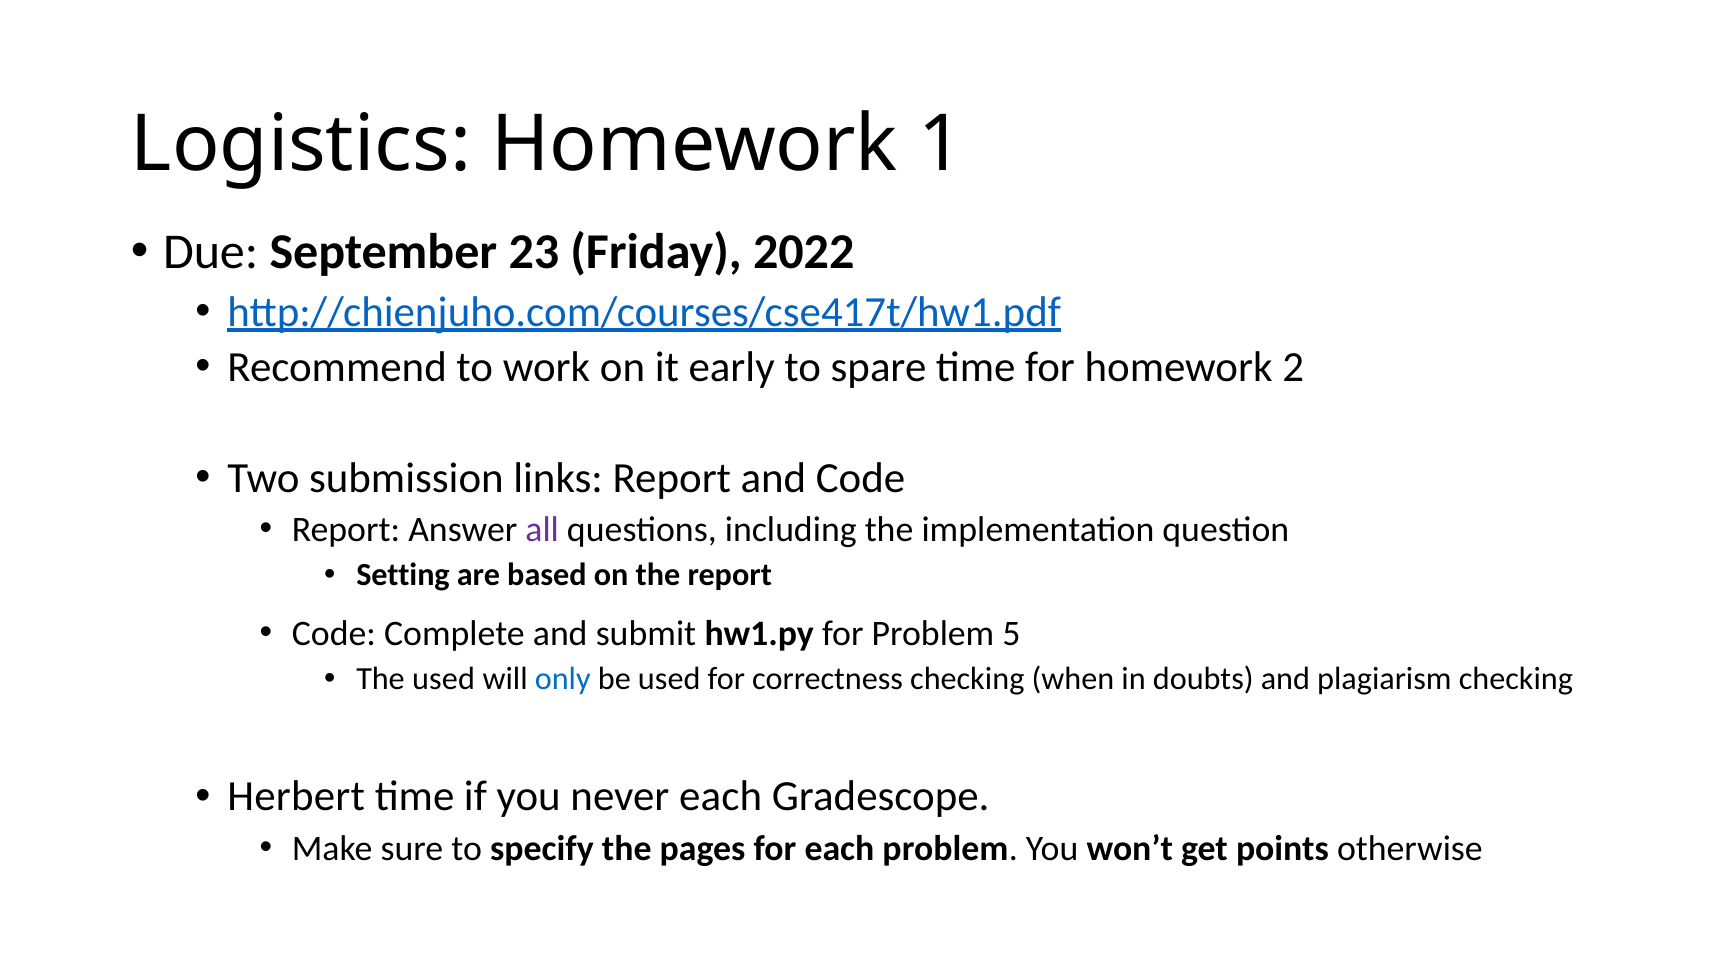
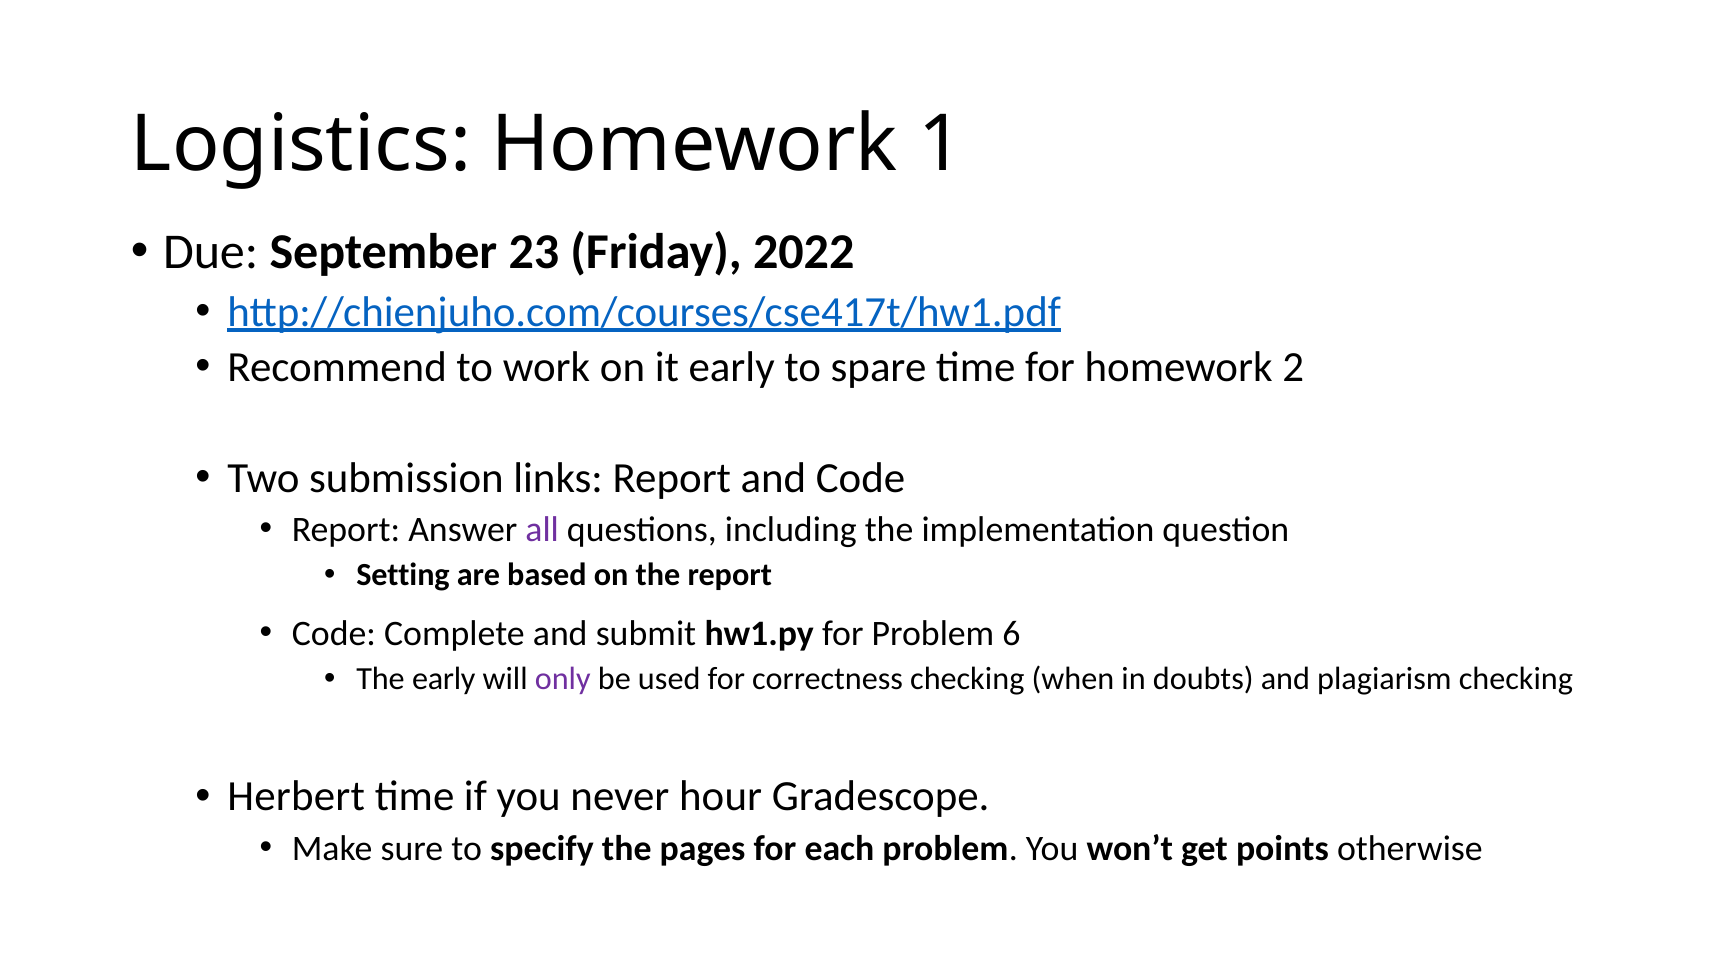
5: 5 -> 6 (1011, 633)
The used: used -> early (444, 679)
only colour: blue -> purple (563, 679)
never each: each -> hour (721, 797)
